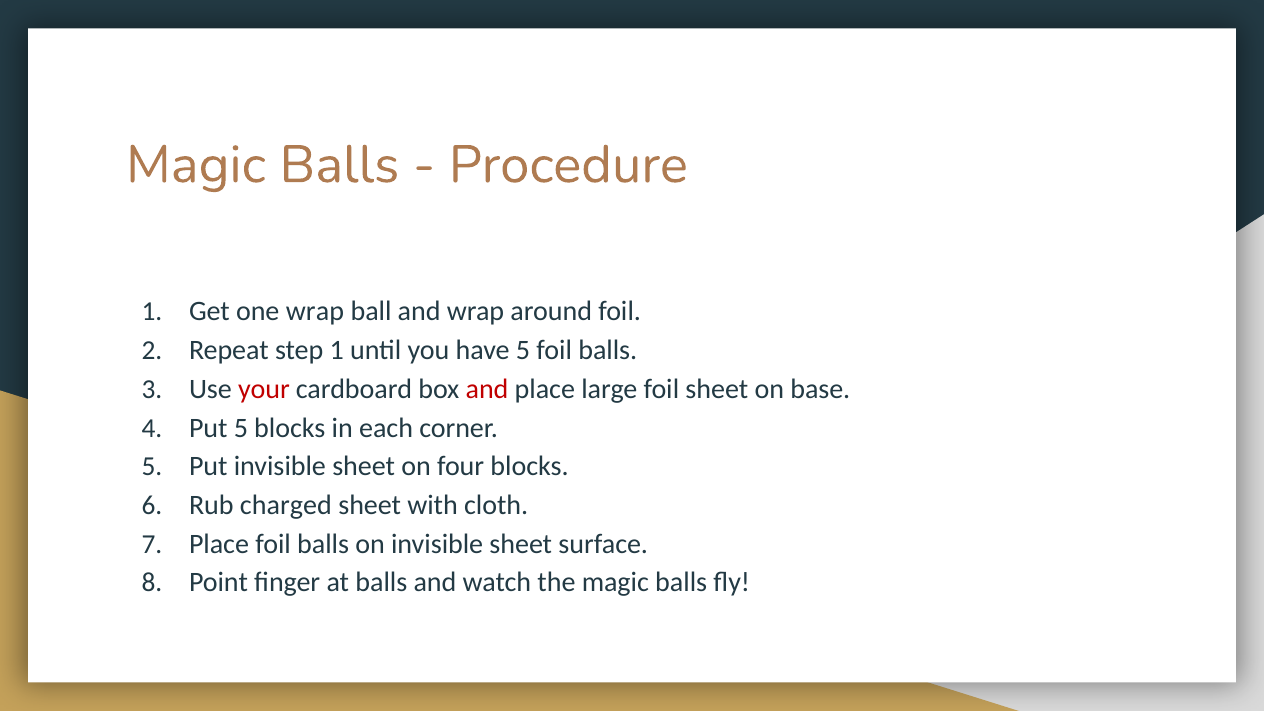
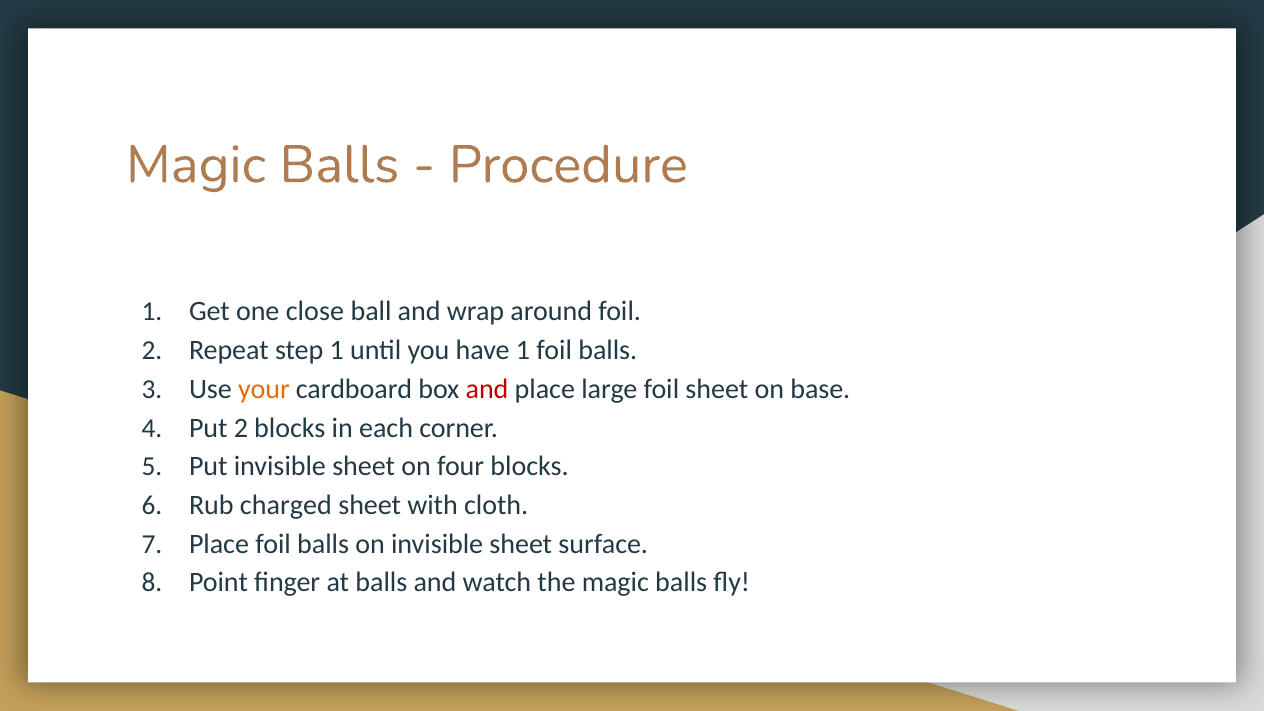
one wrap: wrap -> close (315, 312)
have 5: 5 -> 1 (523, 350)
your colour: red -> orange (264, 389)
Put 5: 5 -> 2 (241, 428)
